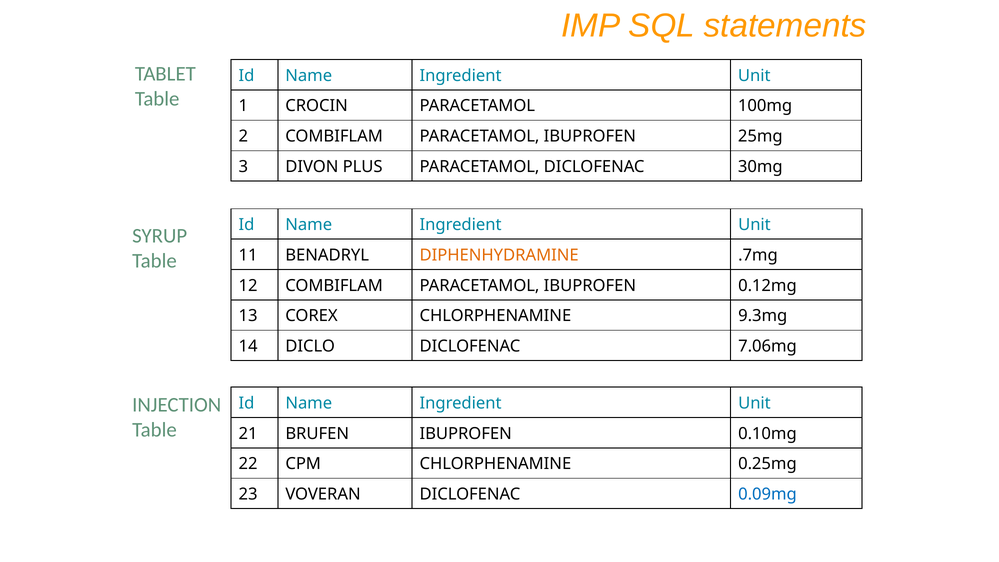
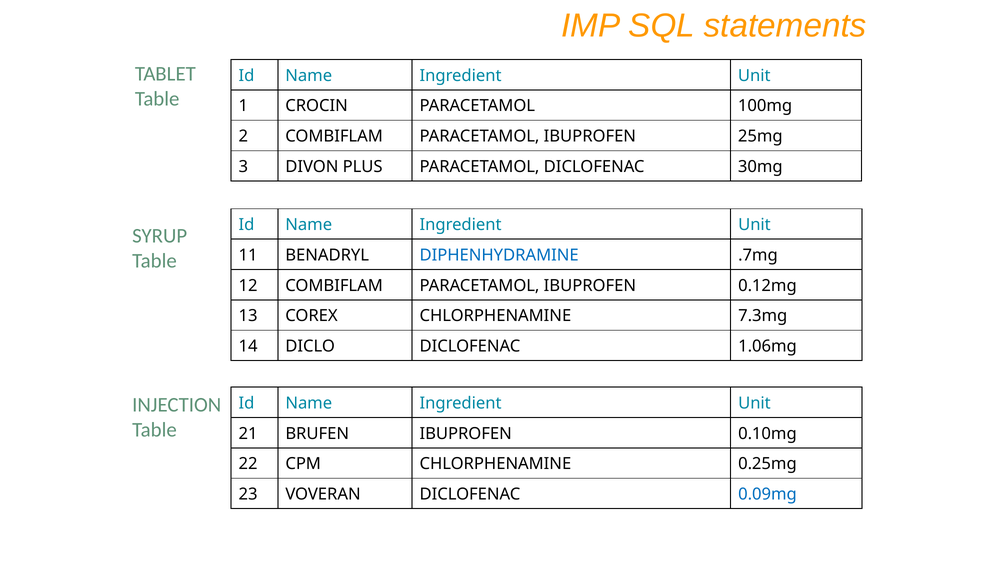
DIPHENHYDRAMINE colour: orange -> blue (499, 255)
9.3mg: 9.3mg -> 7.3mg (763, 316)
7.06mg: 7.06mg -> 1.06mg (767, 346)
